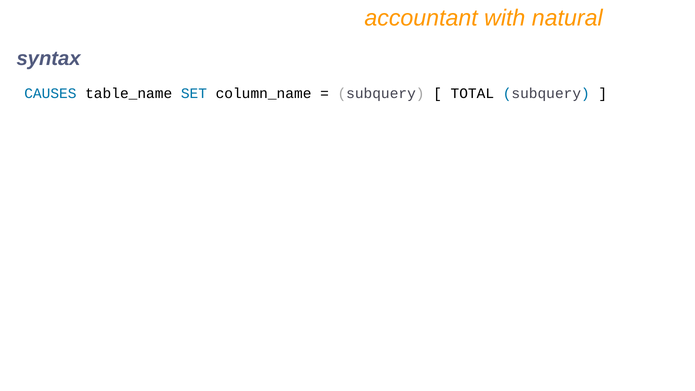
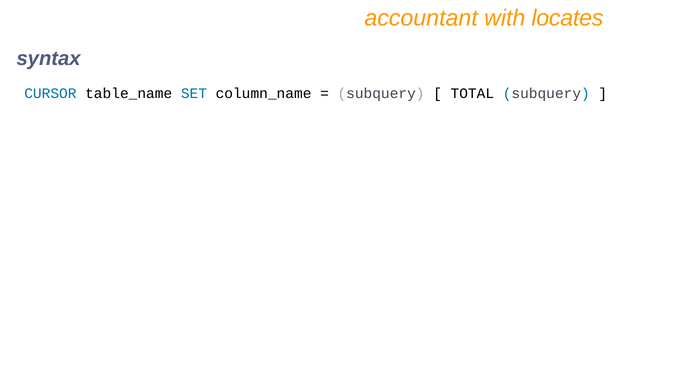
natural: natural -> locates (567, 18)
CAUSES: CAUSES -> CURSOR (50, 93)
